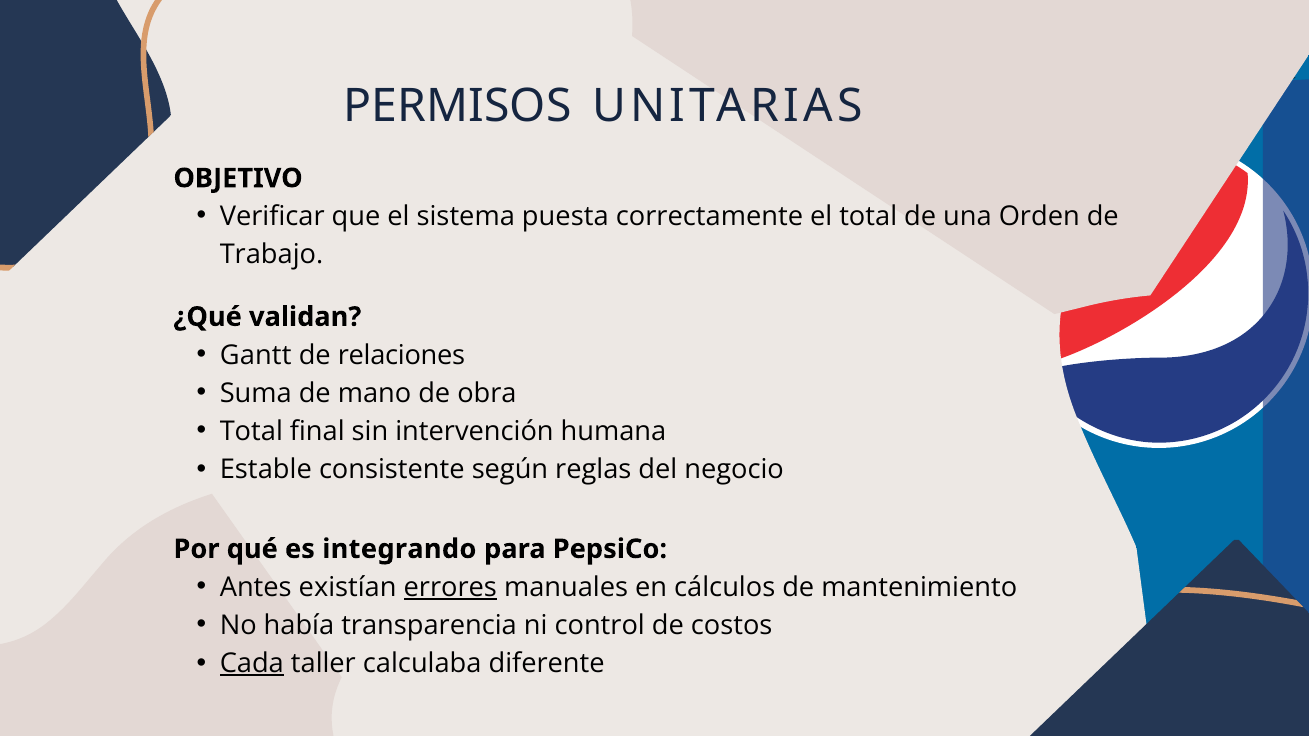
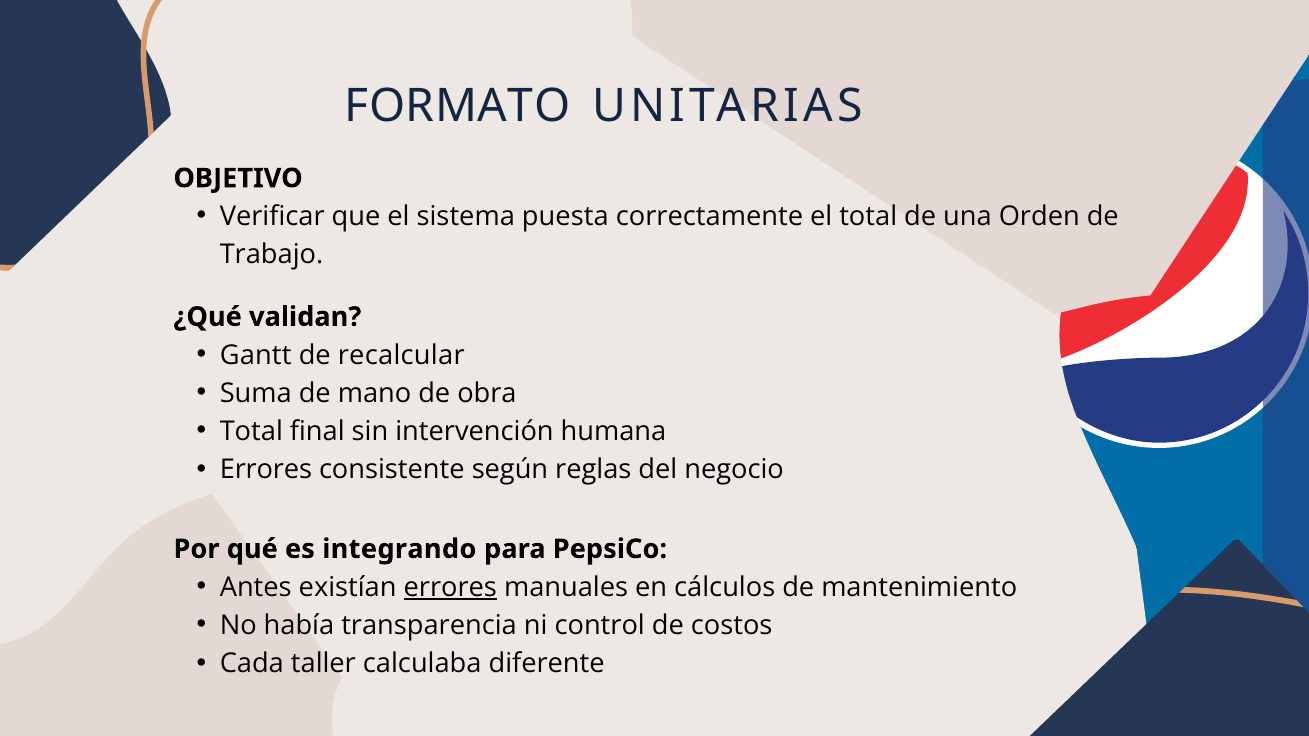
PERMISOS: PERMISOS -> FORMATO (457, 106)
relaciones: relaciones -> recalcular (401, 355)
Estable: Estable -> Errores (266, 470)
Cada underline: present -> none (252, 664)
